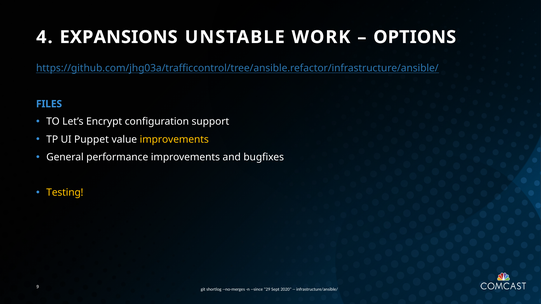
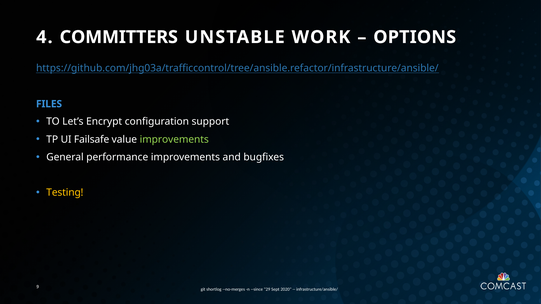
EXPANSIONS: EXPANSIONS -> COMMITTERS (119, 37)
Puppet: Puppet -> Failsafe (92, 139)
improvements colour: yellow -> light green (174, 139)
